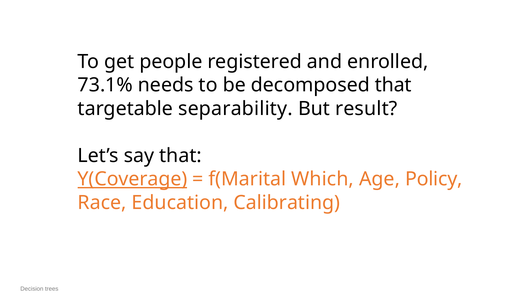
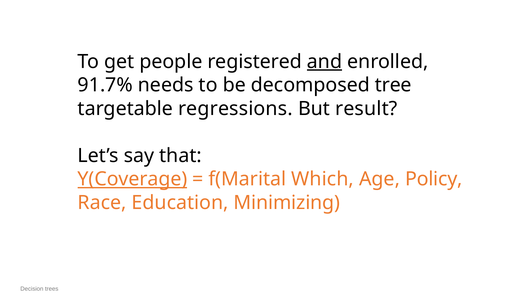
and underline: none -> present (325, 62)
73.1%: 73.1% -> 91.7% (105, 85)
decomposed that: that -> tree (393, 85)
separability: separability -> regressions (235, 109)
Calibrating: Calibrating -> Minimizing (287, 203)
